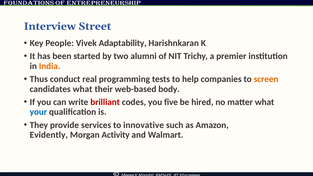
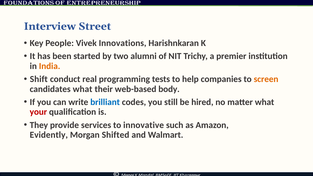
Adaptability: Adaptability -> Innovations (123, 43)
Thus: Thus -> Shift (39, 79)
brilliant colour: red -> blue (105, 102)
five: five -> still (171, 102)
your colour: blue -> red (38, 112)
Activity: Activity -> Shifted (116, 135)
